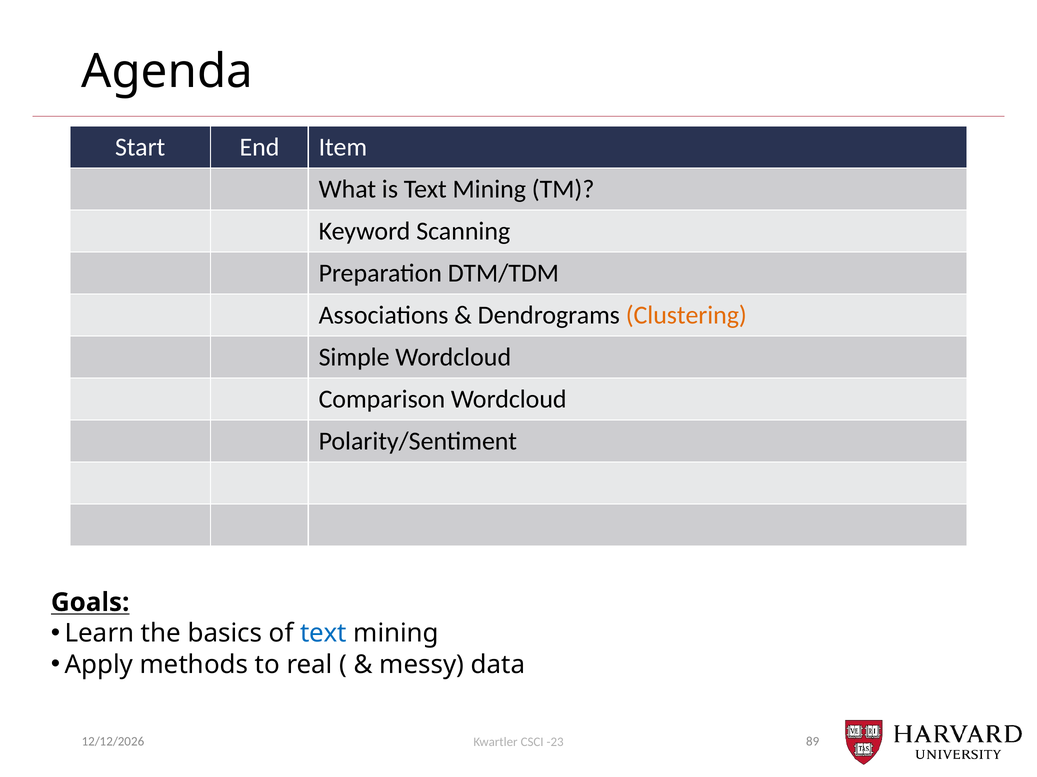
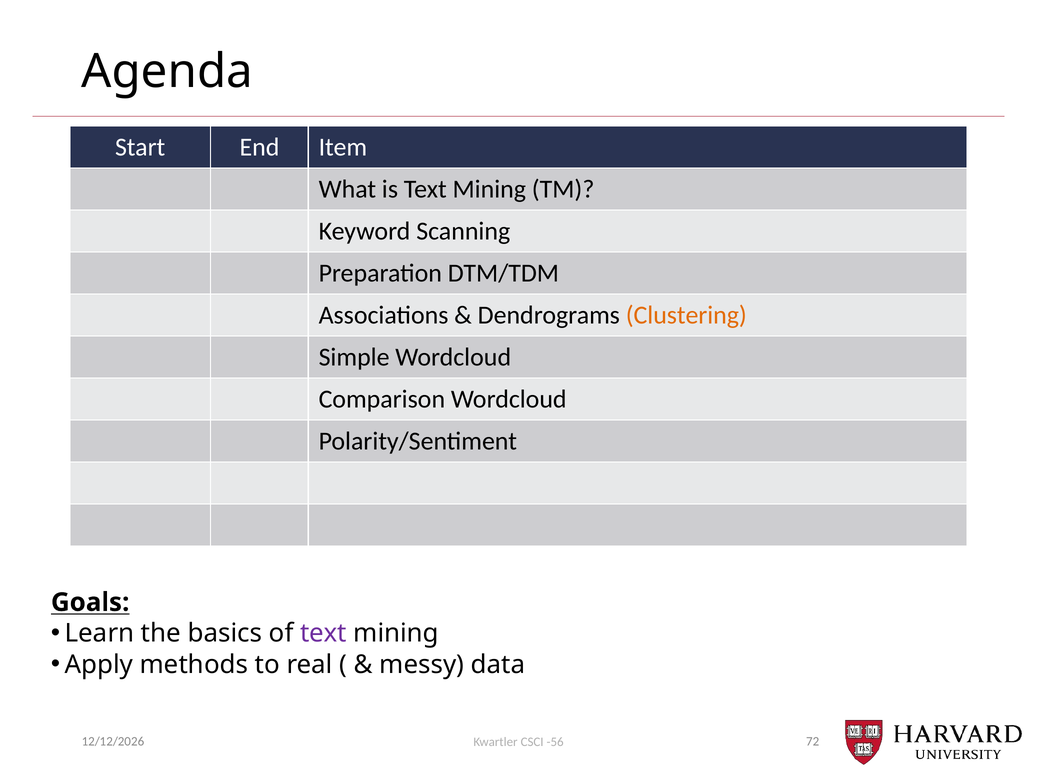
text colour: blue -> purple (323, 634)
89: 89 -> 72 (813, 742)
-23: -23 -> -56 (555, 742)
